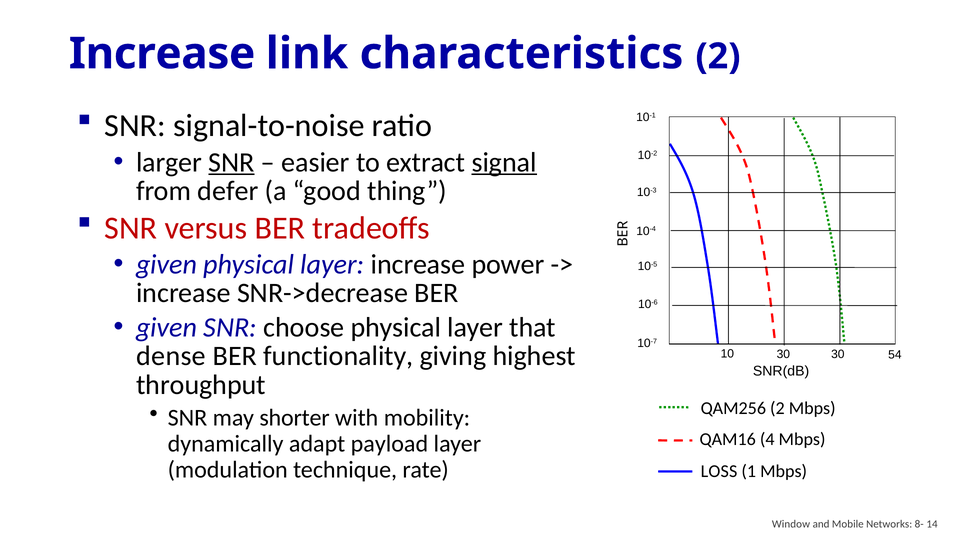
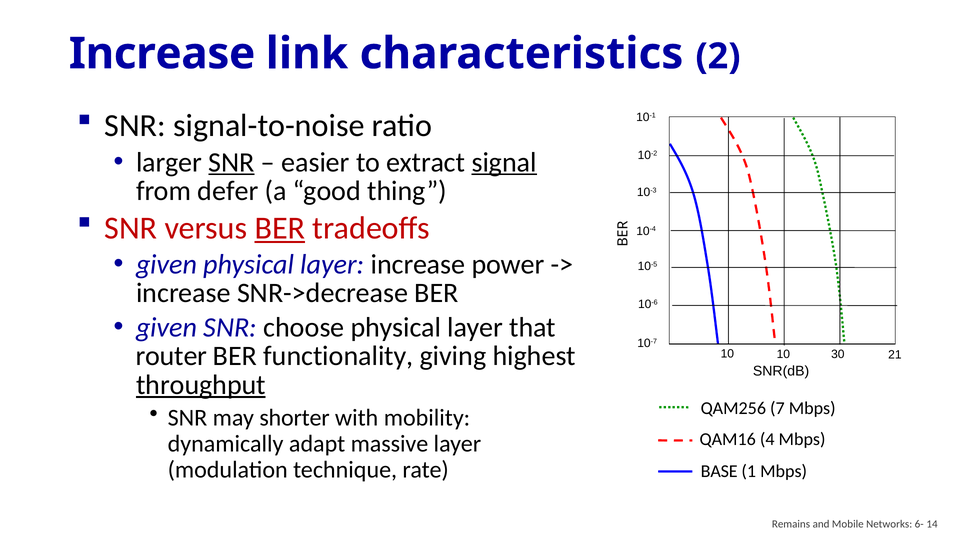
BER underline: none -> present (280, 228)
dense: dense -> router (171, 356)
10 30: 30 -> 10 (783, 354)
54: 54 -> 21 (895, 354)
throughput underline: none -> present (201, 385)
QAM256 2: 2 -> 7 (777, 408)
payload: payload -> massive (389, 443)
LOSS: LOSS -> BASE (719, 471)
Window: Window -> Remains (791, 524)
8-: 8- -> 6- (919, 524)
